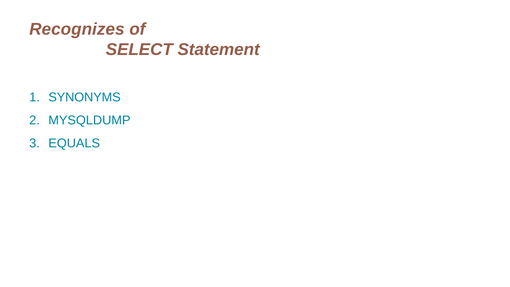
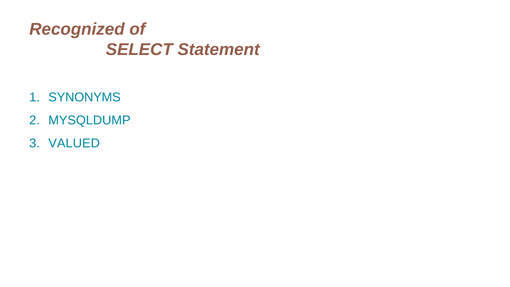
Recognizes: Recognizes -> Recognized (77, 29)
EQUALS: EQUALS -> VALUED (74, 143)
